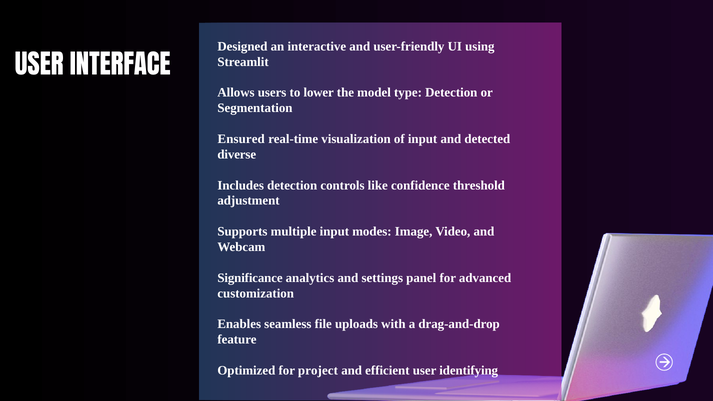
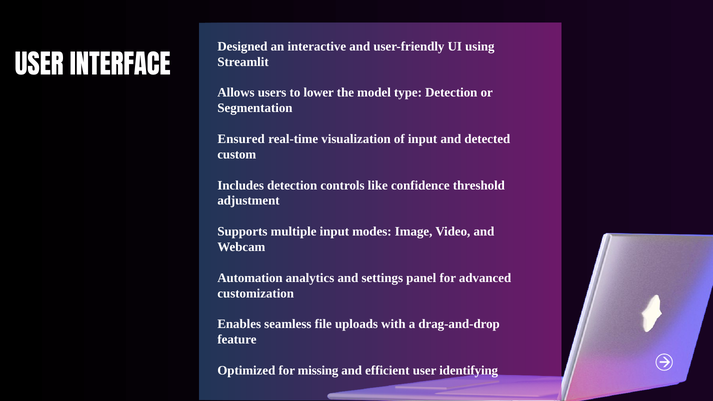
diverse: diverse -> custom (237, 154)
Significance: Significance -> Automation (250, 278)
project: project -> missing (318, 371)
